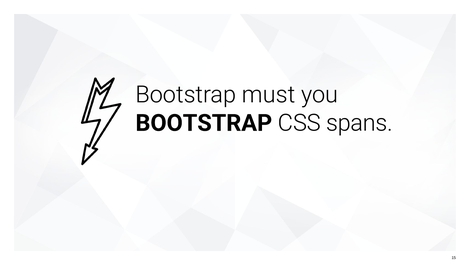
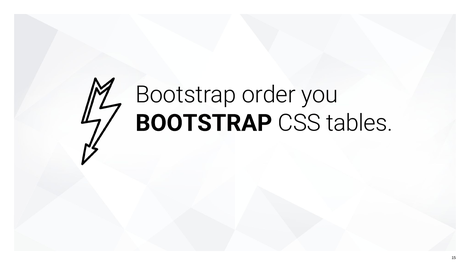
must: must -> order (269, 95)
spans: spans -> tables (359, 123)
